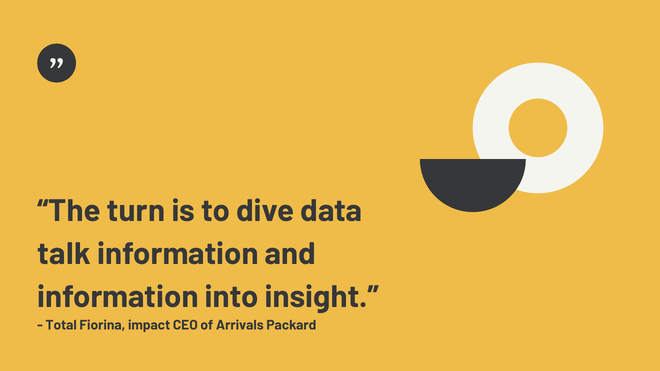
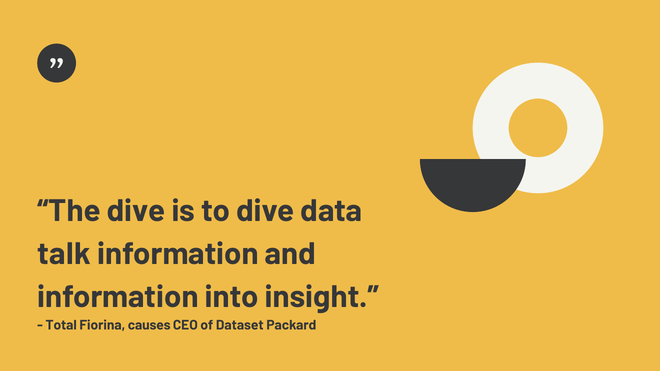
The turn: turn -> dive (136, 211)
impact: impact -> causes (149, 325)
Arrivals: Arrivals -> Dataset (240, 325)
